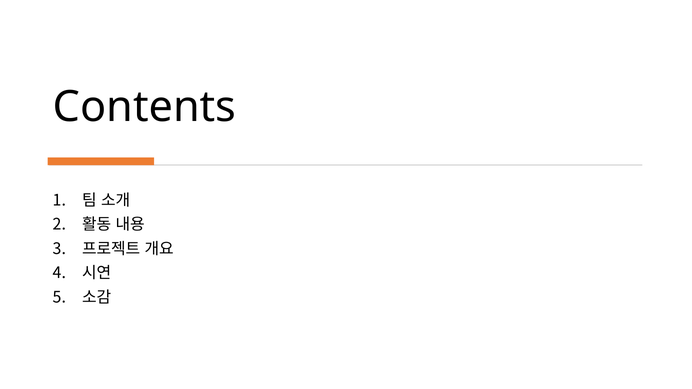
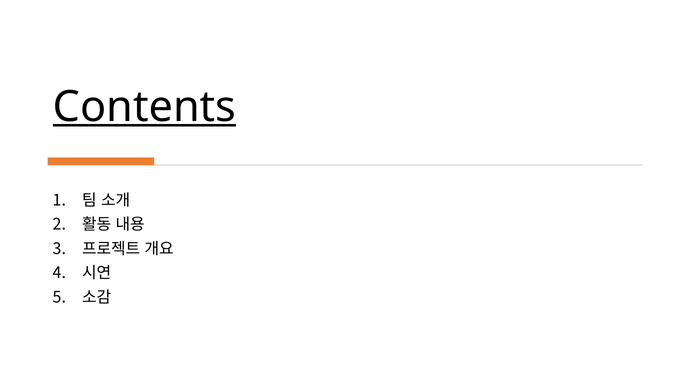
Contents underline: none -> present (145, 107)
